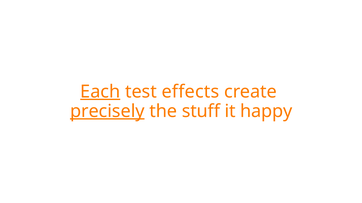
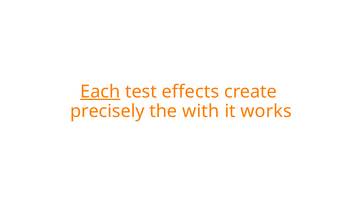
precisely underline: present -> none (107, 111)
stuff: stuff -> with (201, 111)
happy: happy -> works (266, 111)
